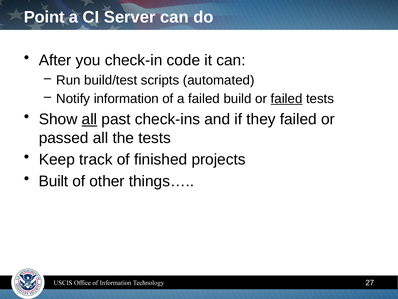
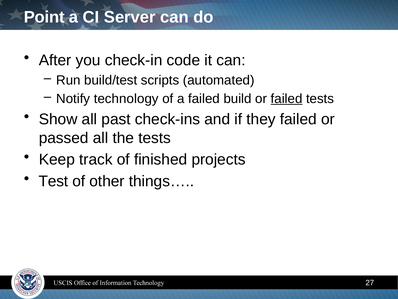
information: information -> technology (126, 99)
all underline: present -> none (89, 119)
Built: Built -> Test (53, 181)
